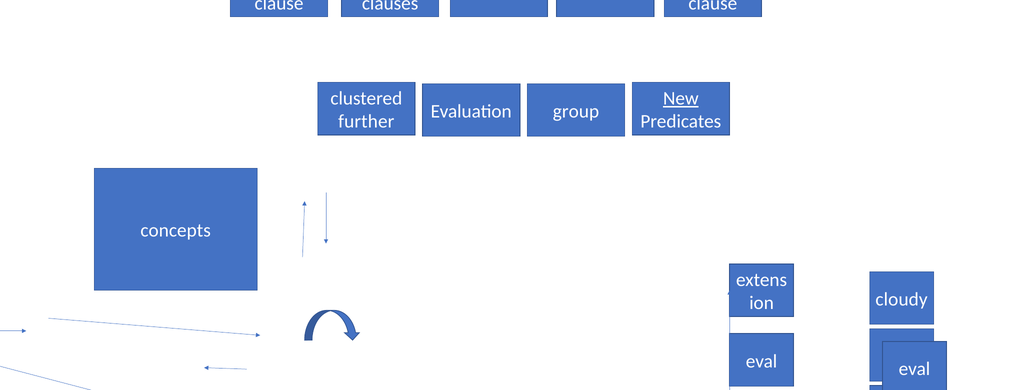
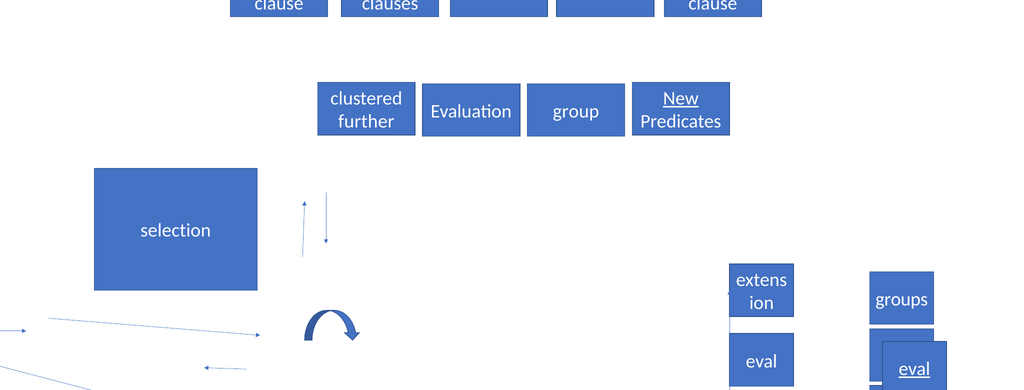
concepts: concepts -> selection (176, 231)
cloudy: cloudy -> groups (902, 299)
eval underline: none -> present (914, 369)
